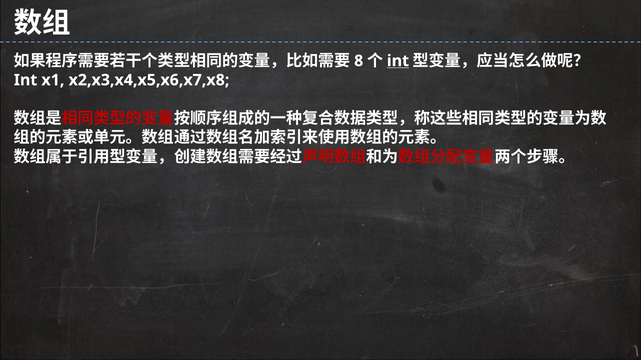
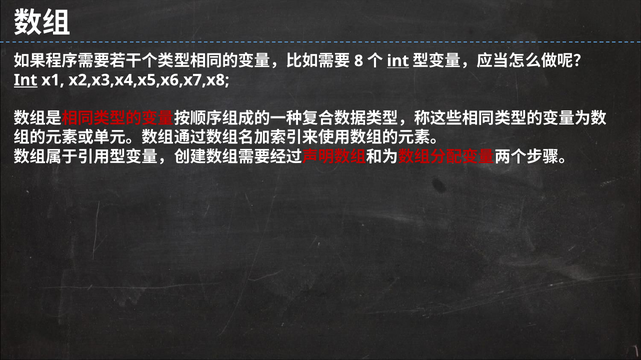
Int underline: none -> present (26, 80)
